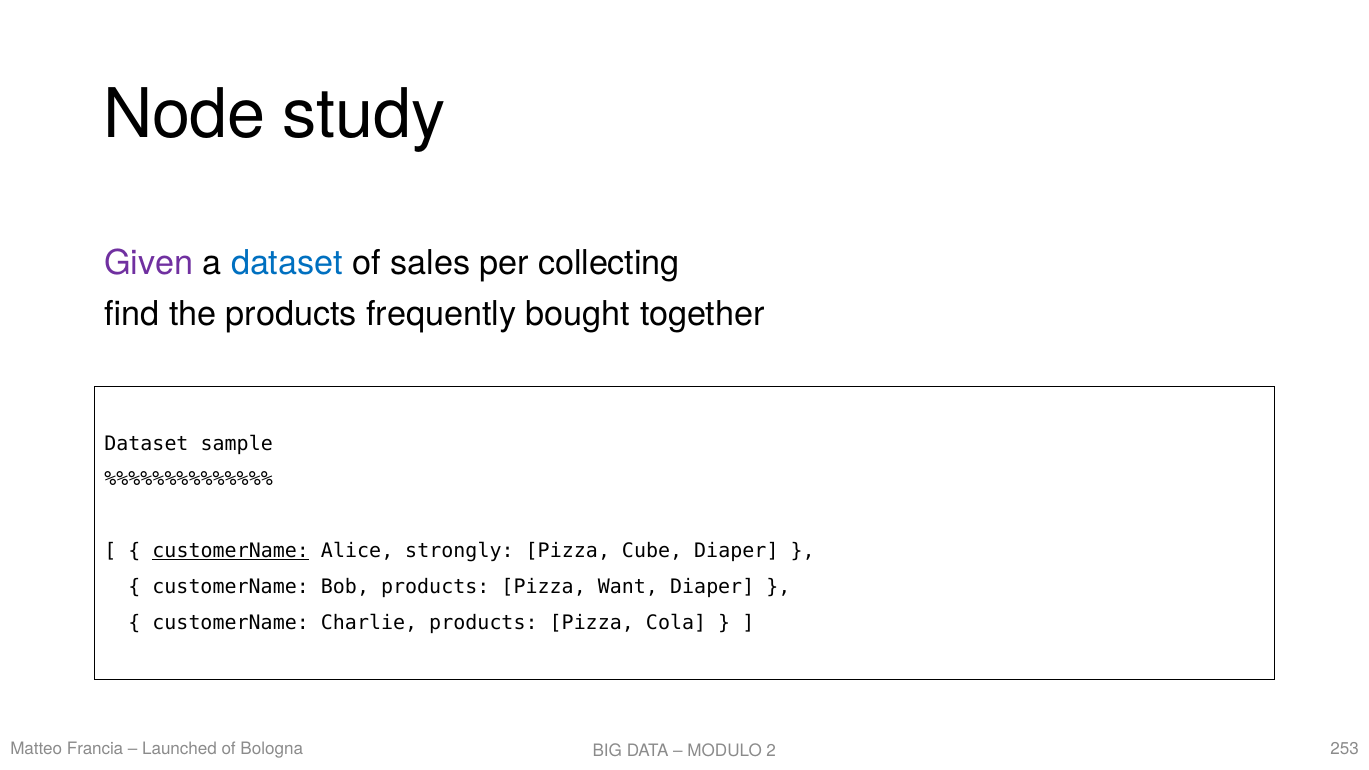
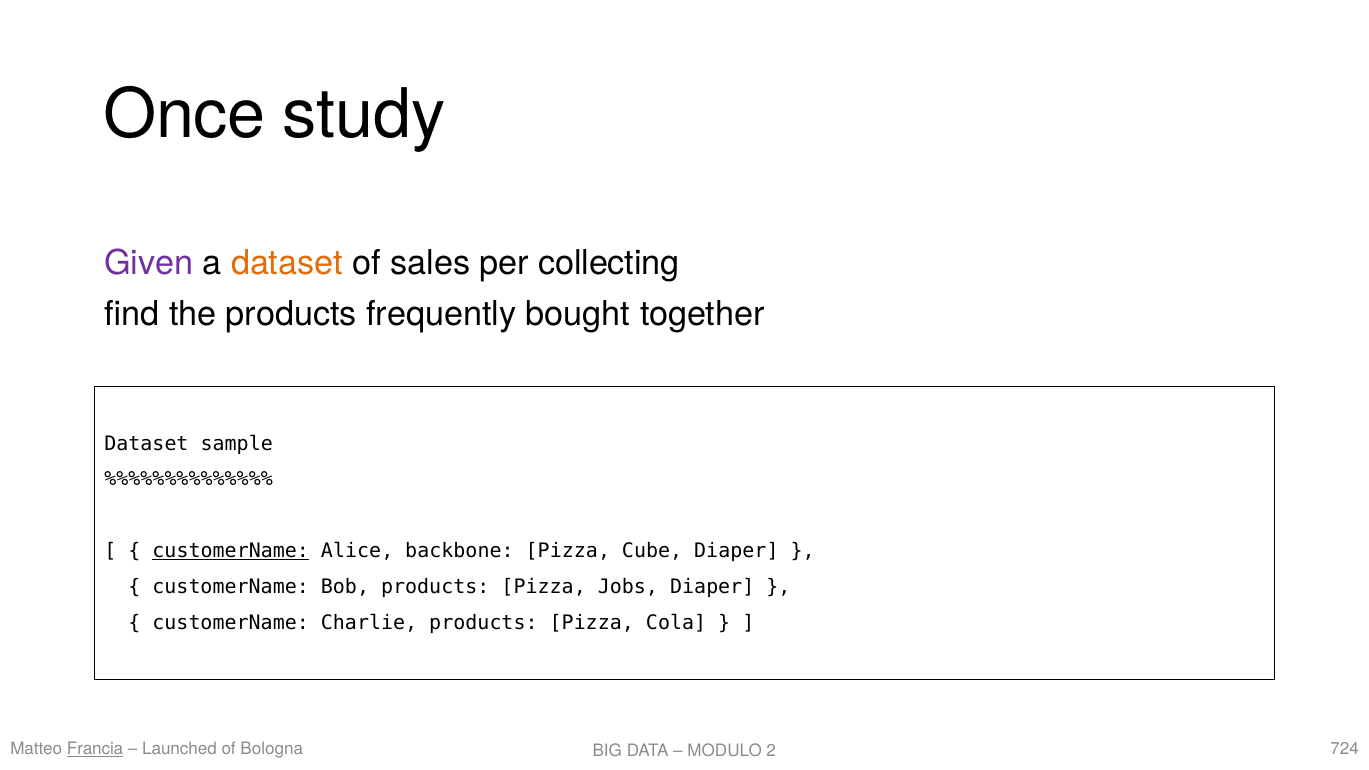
Node: Node -> Once (185, 115)
dataset colour: blue -> orange (287, 263)
strongly: strongly -> backbone (459, 551)
Want: Want -> Jobs (628, 587)
Francia underline: none -> present (95, 749)
253: 253 -> 724 (1345, 749)
